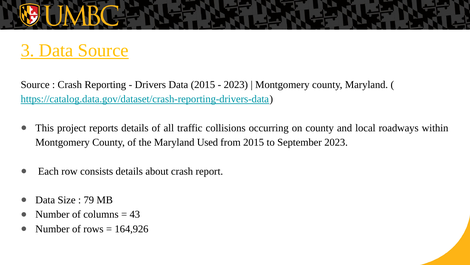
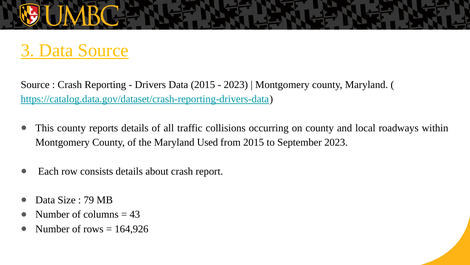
This project: project -> county (72, 128)
